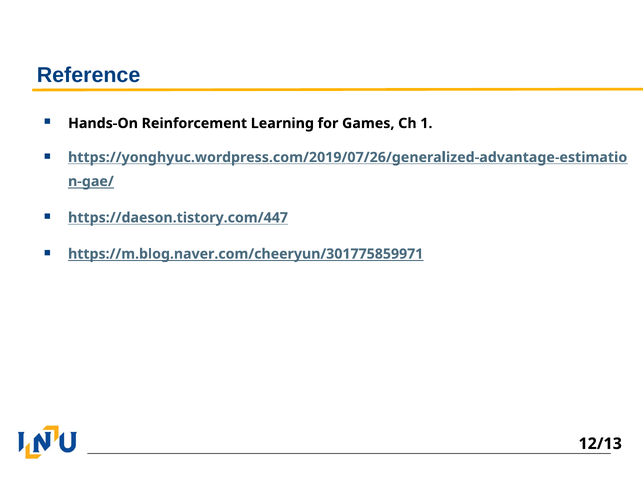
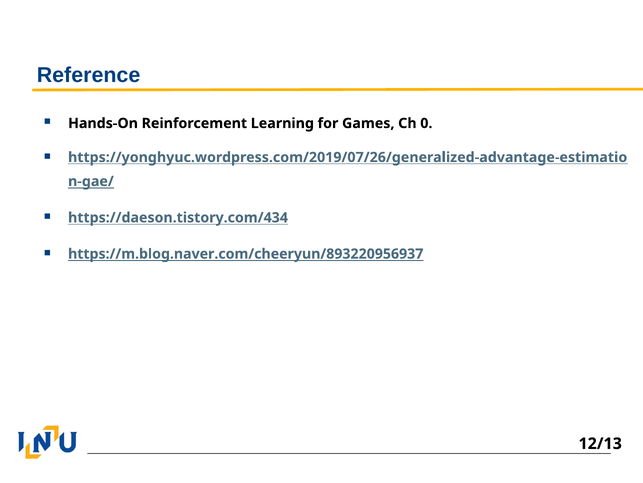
1: 1 -> 0 (426, 123)
https://daeson.tistory.com/447: https://daeson.tistory.com/447 -> https://daeson.tistory.com/434 (178, 217)
https://m.blog.naver.com/cheeryun/301775859971: https://m.blog.naver.com/cheeryun/301775859971 -> https://m.blog.naver.com/cheeryun/893220956937 (246, 254)
